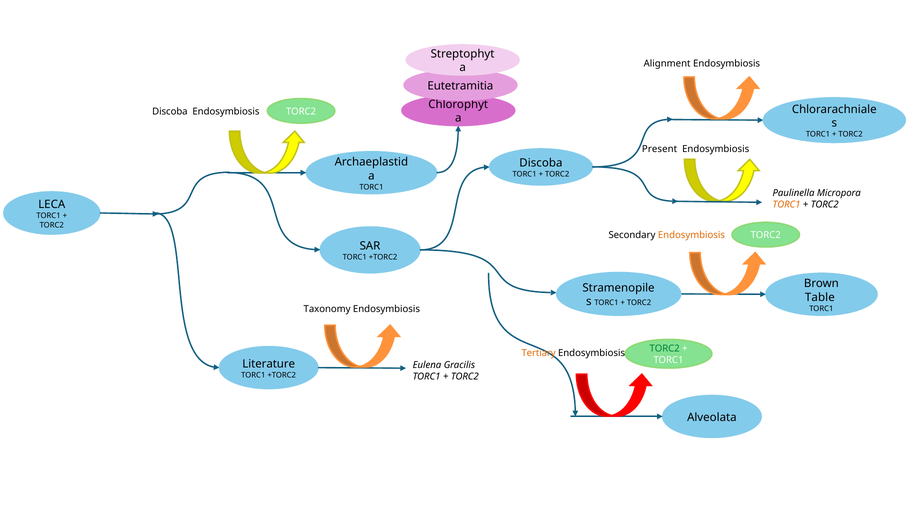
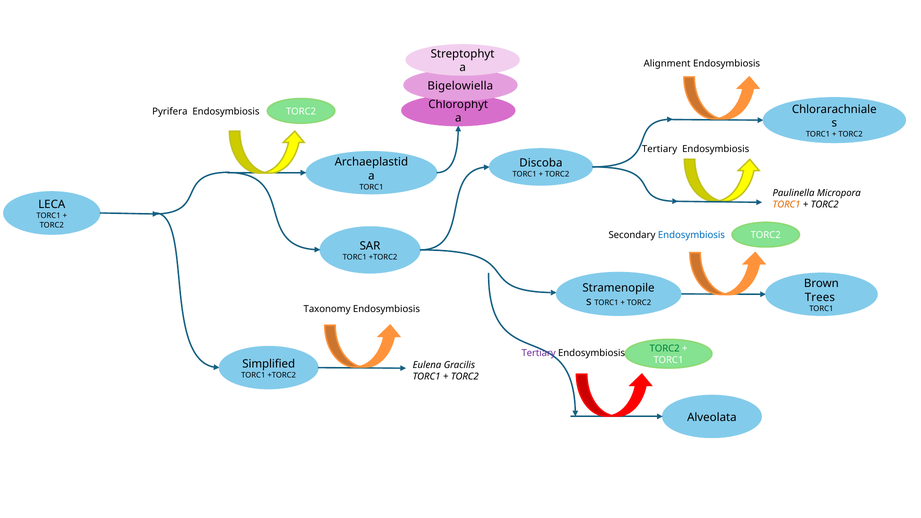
Eutetramitia: Eutetramitia -> Bigelowiella (460, 86)
Discoba: Discoba -> Pyrifera (170, 111)
Present: Present -> Tertiary (660, 149)
Endosymbiosis colour: orange -> blue (691, 235)
Table: Table -> Trees (820, 297)
Tertiary colour: orange -> purple (539, 353)
Literature: Literature -> Simplified (269, 364)
